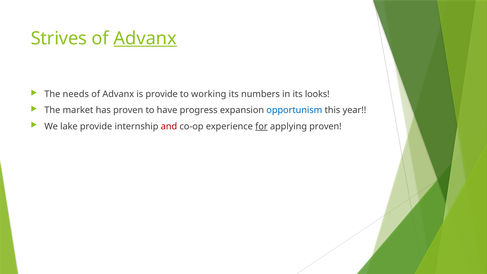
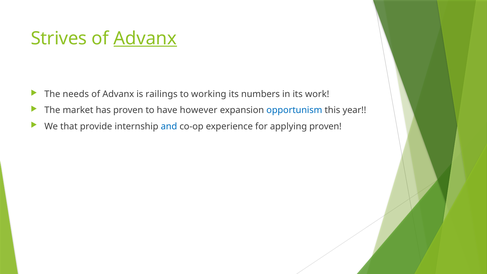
is provide: provide -> railings (162, 94)
looks: looks -> work (317, 94)
progress: progress -> however (199, 110)
lake: lake -> that (69, 126)
and colour: red -> blue (169, 126)
for underline: present -> none (261, 126)
